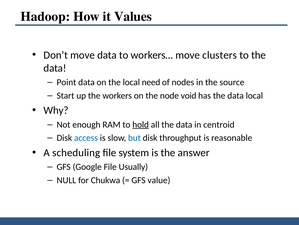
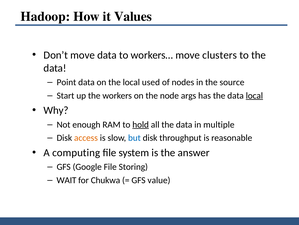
need: need -> used (151, 82)
void: void -> args (189, 95)
local underline: none -> present (254, 95)
centroid: centroid -> multiple (219, 124)
access colour: blue -> orange (86, 137)
scheduling: scheduling -> computing (76, 152)
Usually: Usually -> Storing (133, 166)
NULL: NULL -> WAIT (66, 180)
